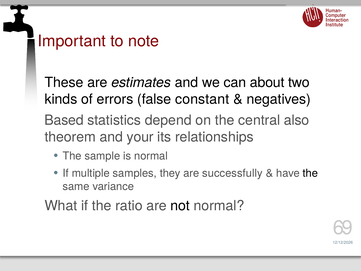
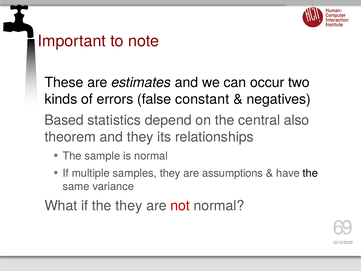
about: about -> occur (267, 82)
and your: your -> they (140, 137)
successfully: successfully -> assumptions (233, 173)
the ratio: ratio -> they (129, 205)
not colour: black -> red (180, 205)
